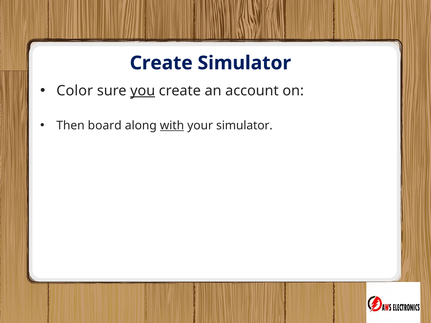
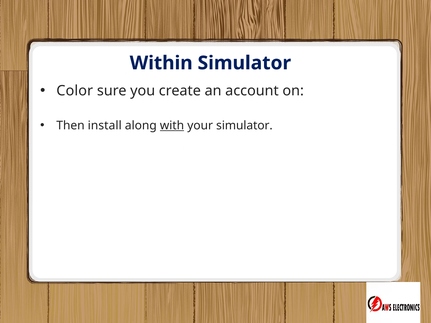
Create: Create -> Within (161, 63)
you underline: present -> none (143, 91)
board: board -> install (105, 126)
